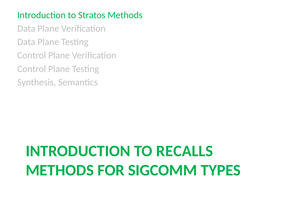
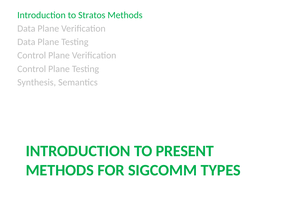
RECALLS: RECALLS -> PRESENT (185, 151)
